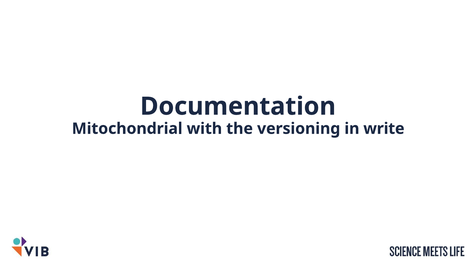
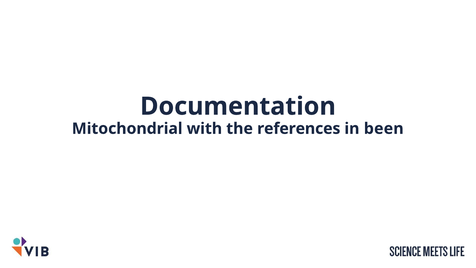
versioning: versioning -> references (299, 128)
write: write -> been (384, 128)
